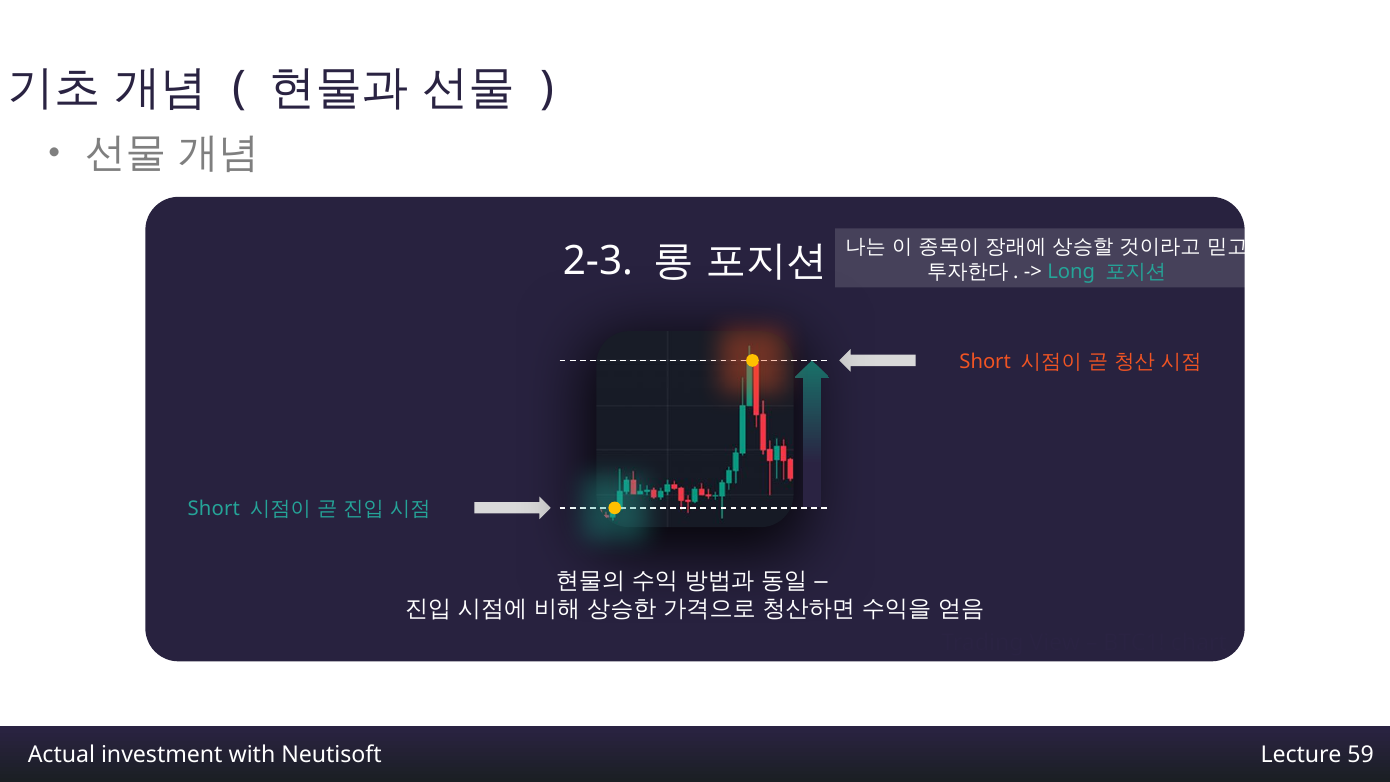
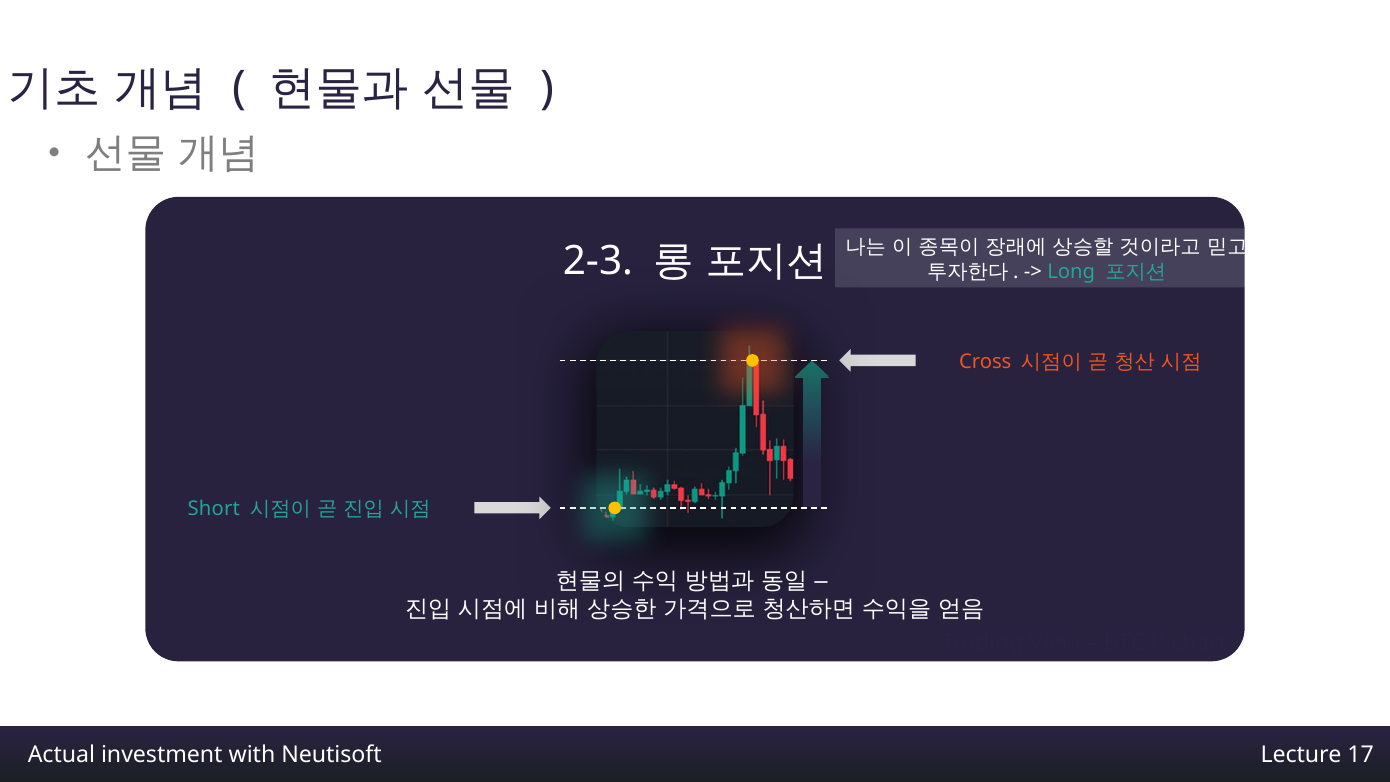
Short: Short -> Cross (985, 362)
59: 59 -> 17 (1361, 755)
